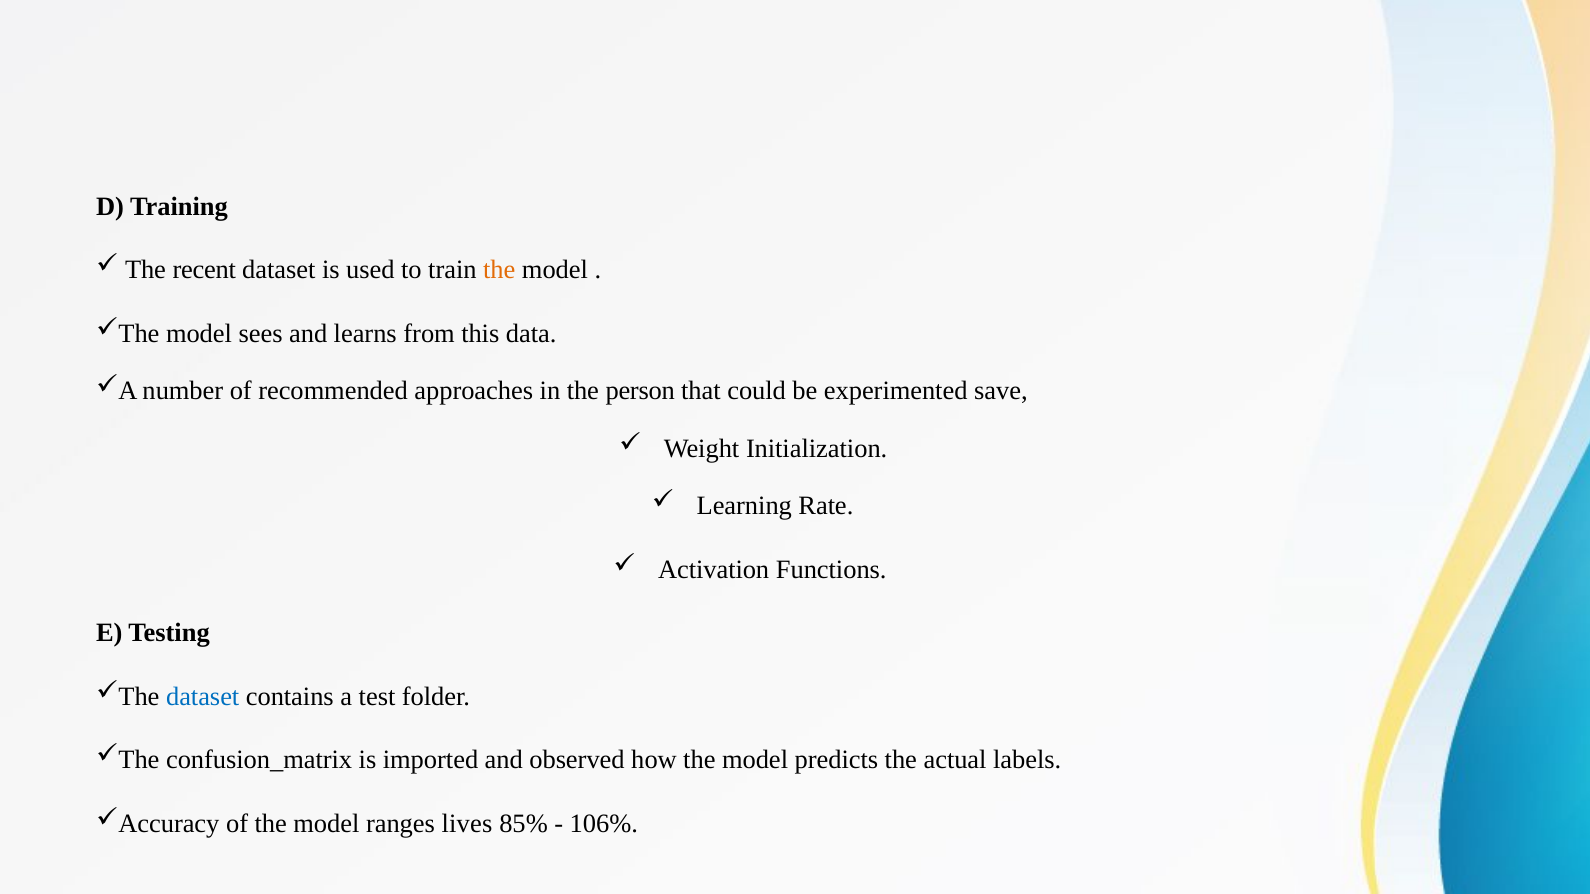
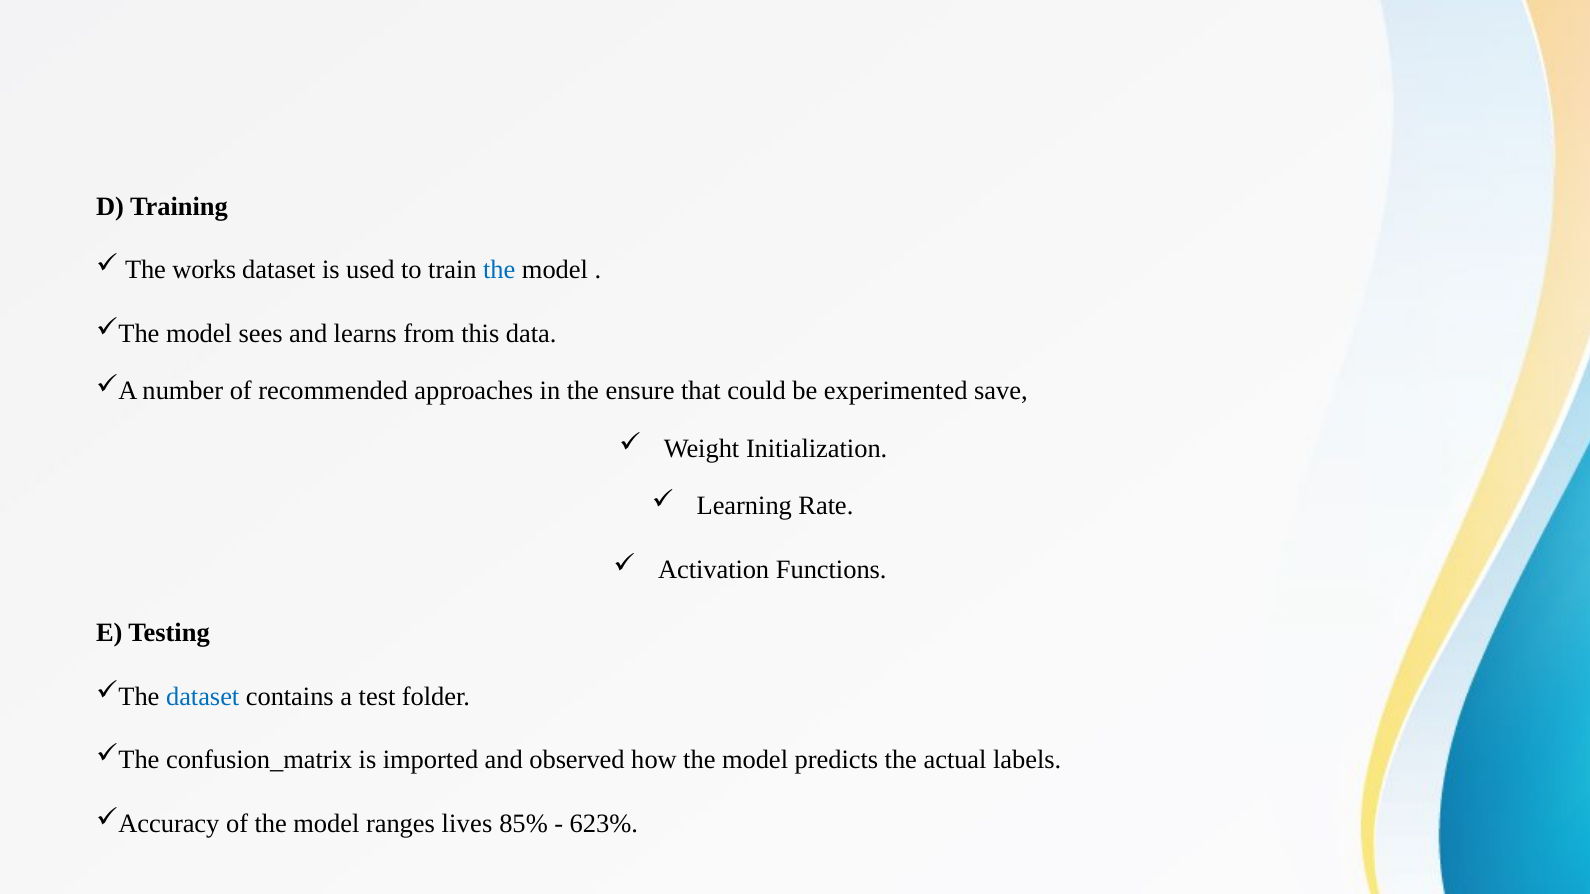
recent: recent -> works (204, 270)
the colour: orange -> blue (499, 270)
person: person -> ensure (640, 391)
106%: 106% -> 623% (604, 824)
